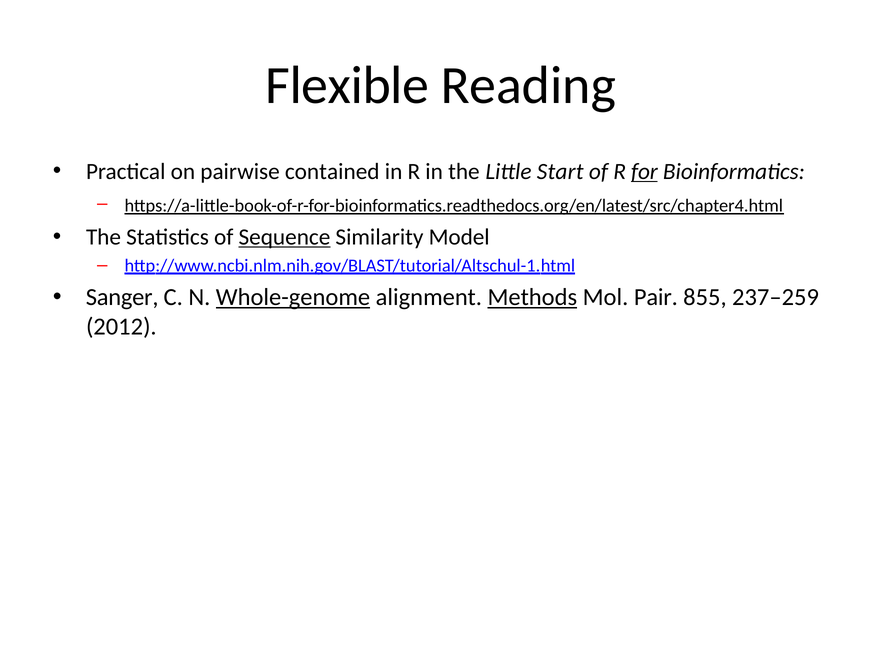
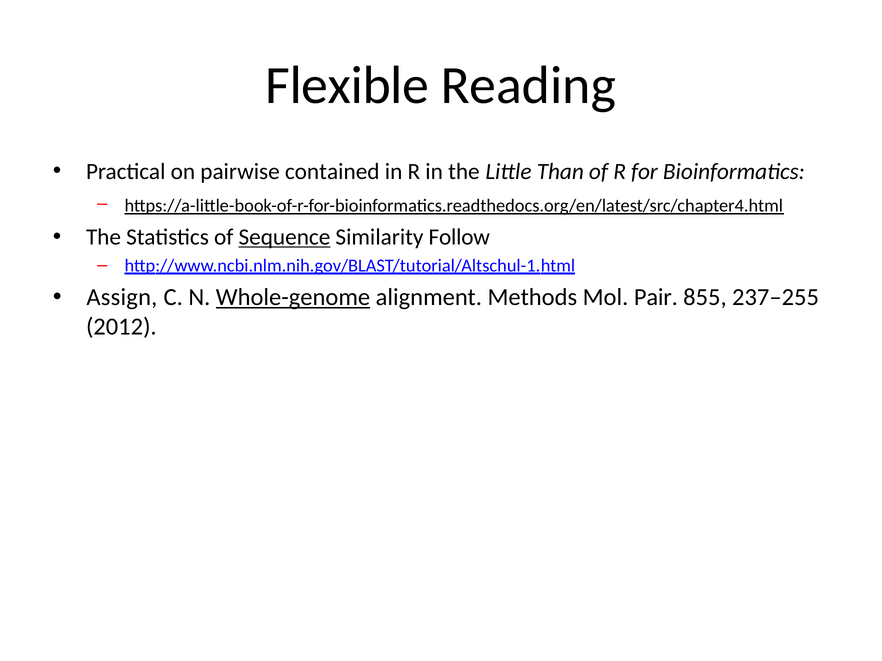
Start: Start -> Than (560, 172)
for underline: present -> none (644, 172)
Model: Model -> Follow (459, 237)
Sanger: Sanger -> Assign (122, 298)
Methods underline: present -> none (532, 298)
237–259: 237–259 -> 237–255 (776, 298)
